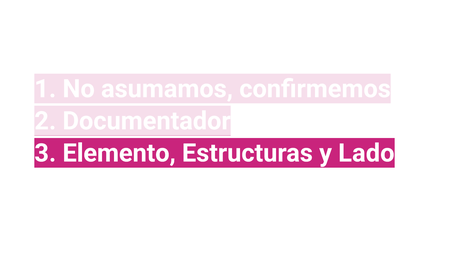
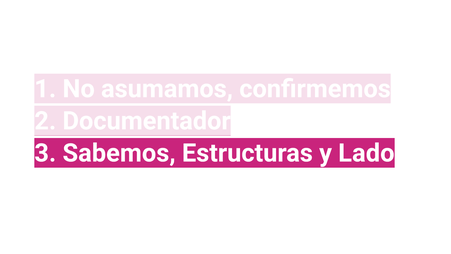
Elemento: Elemento -> Sabemos (119, 153)
